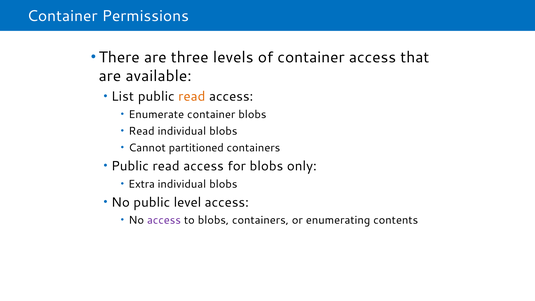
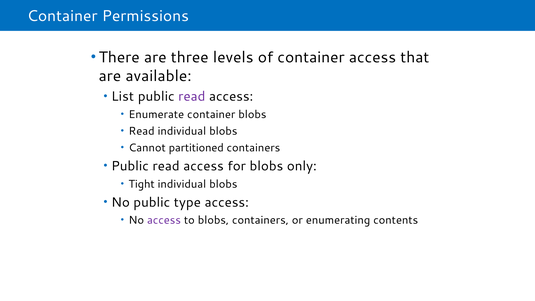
read colour: orange -> purple (192, 97)
Extra: Extra -> Tight (142, 184)
level: level -> type (187, 202)
